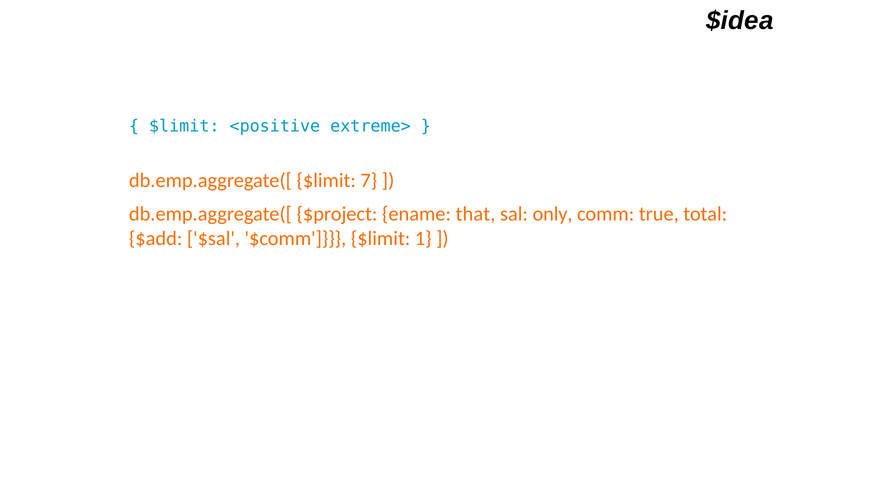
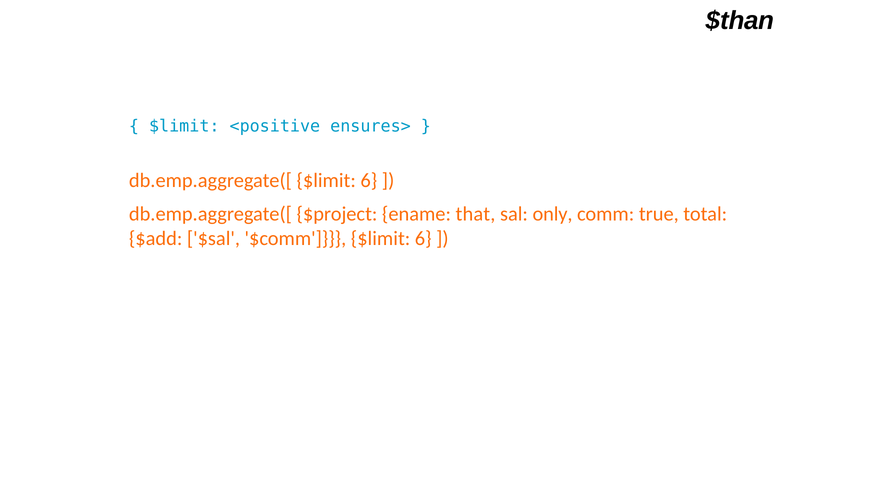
$idea: $idea -> $than (740, 21)
extreme>: extreme> -> ensures> (370, 126)
db.emp.aggregate([ $limit 7: 7 -> 6 (369, 180)
$comm $limit 1: 1 -> 6 (423, 238)
